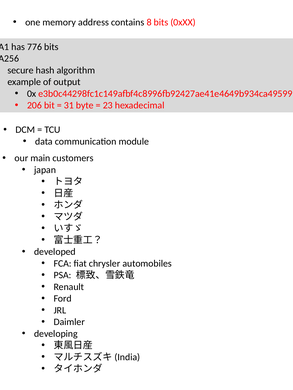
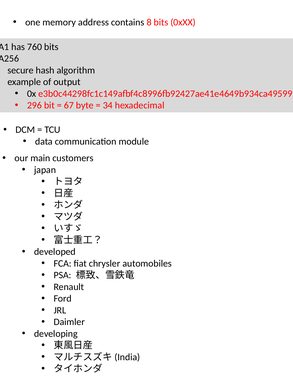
776: 776 -> 760 (35, 47)
206: 206 -> 296 (34, 105)
31: 31 -> 67 (69, 105)
23: 23 -> 34 (108, 105)
